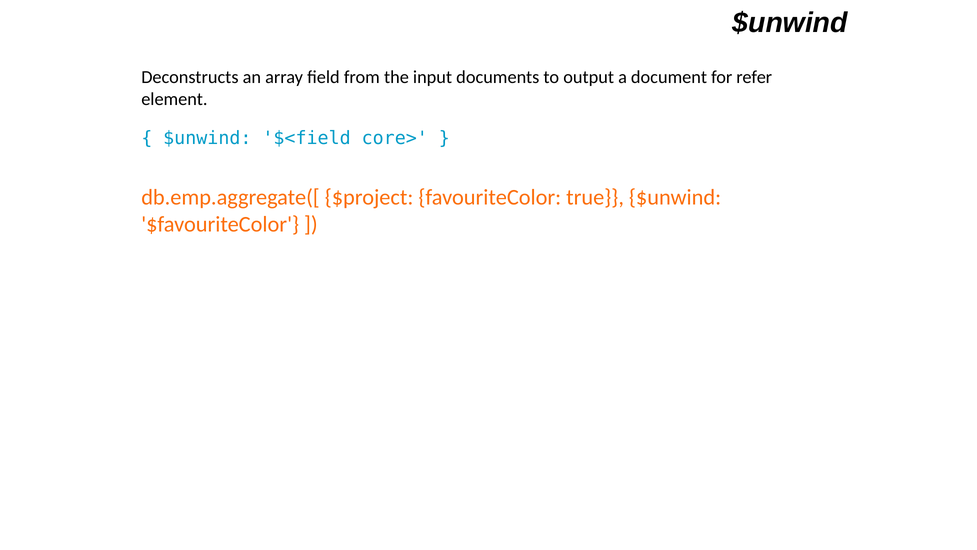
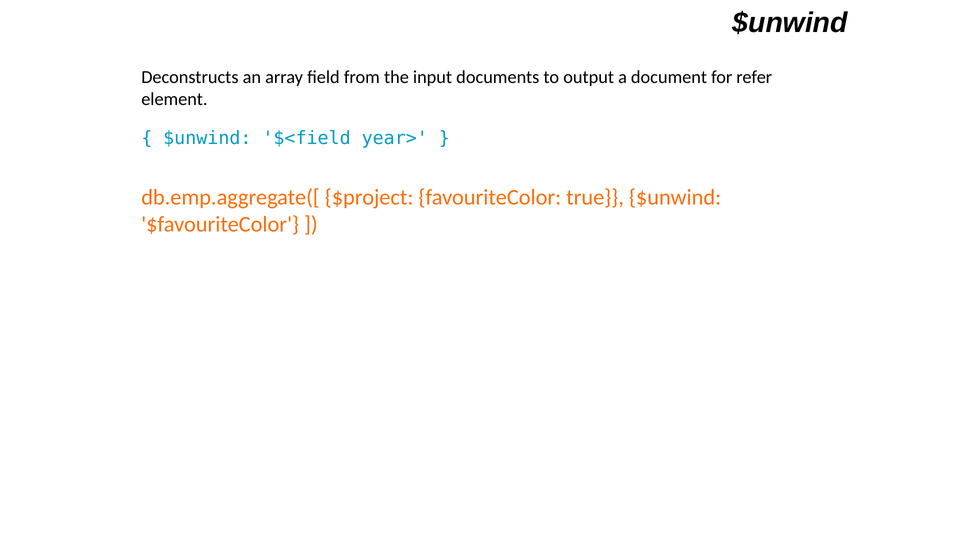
core>: core> -> year> (395, 138)
